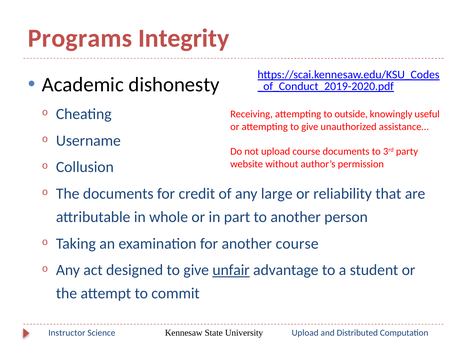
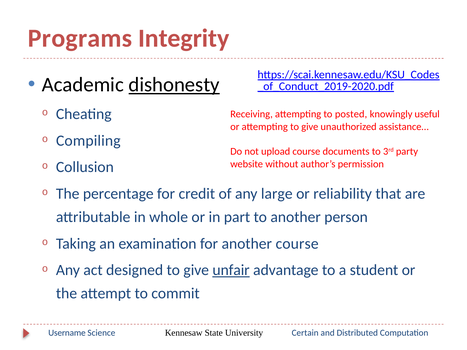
dishonesty underline: none -> present (174, 85)
outside: outside -> posted (351, 114)
Username: Username -> Compiling (88, 141)
The documents: documents -> percentage (118, 194)
Instructor: Instructor -> Username (67, 333)
Upload: Upload -> Certain (305, 333)
